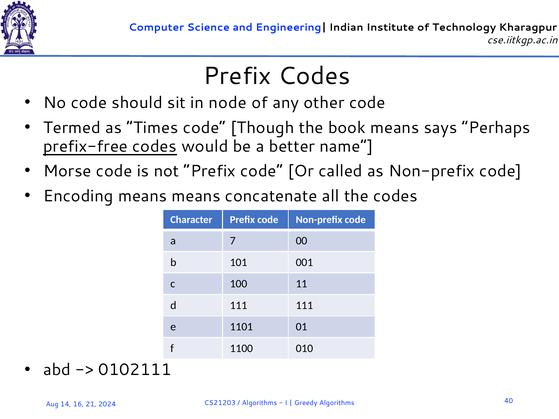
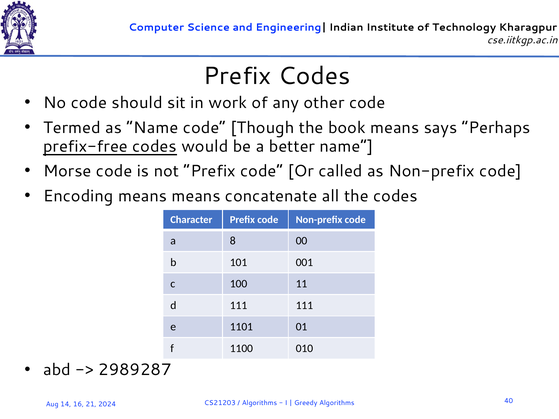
node: node -> work (228, 103)
as Times: Times -> Name (152, 128)
7: 7 -> 8 (233, 241)
0102111: 0102111 -> 2989287 (135, 370)
